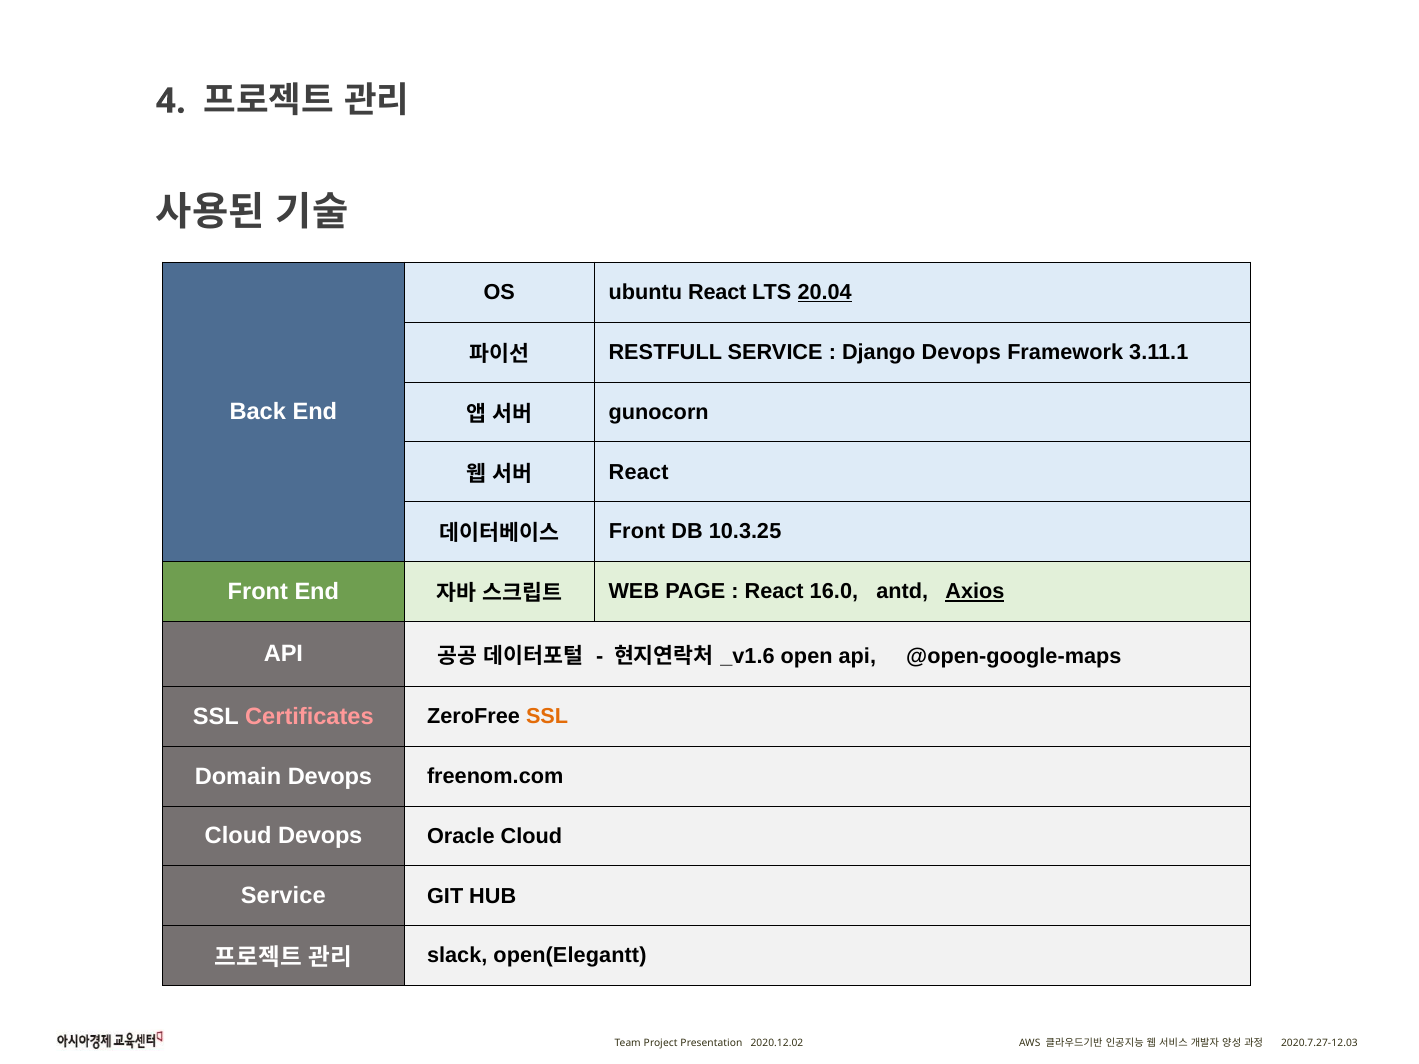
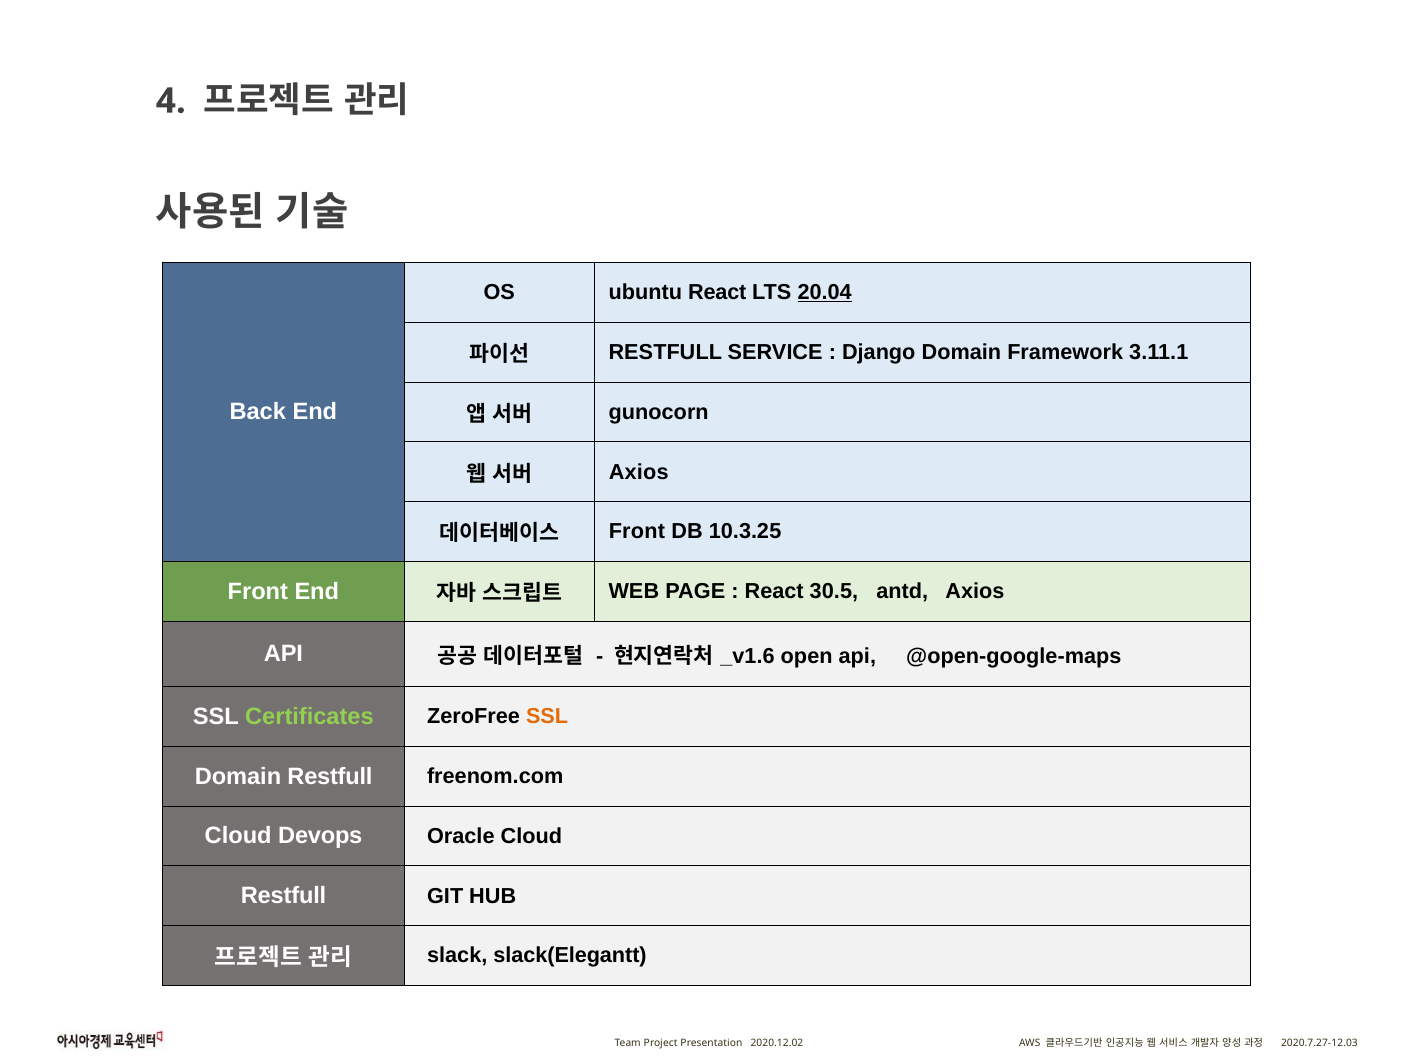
Django Devops: Devops -> Domain (961, 352)
React: React -> Axios (639, 472)
16.0: 16.0 -> 30.5 (834, 592)
Axios underline: present -> none (975, 592)
Certificates colour: pink -> light green (309, 717)
Domain Devops: Devops -> Restfull (330, 776)
Service: Service -> Restfull (284, 896)
open(Elegantt: open(Elegantt -> slack(Elegantt (570, 956)
